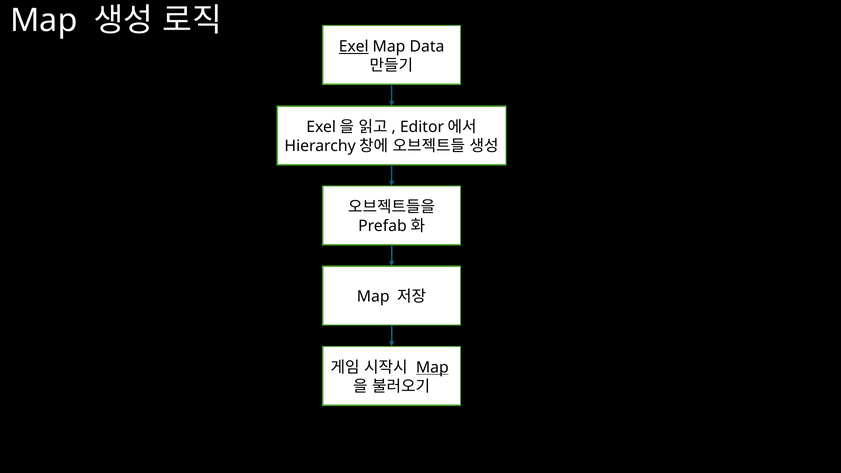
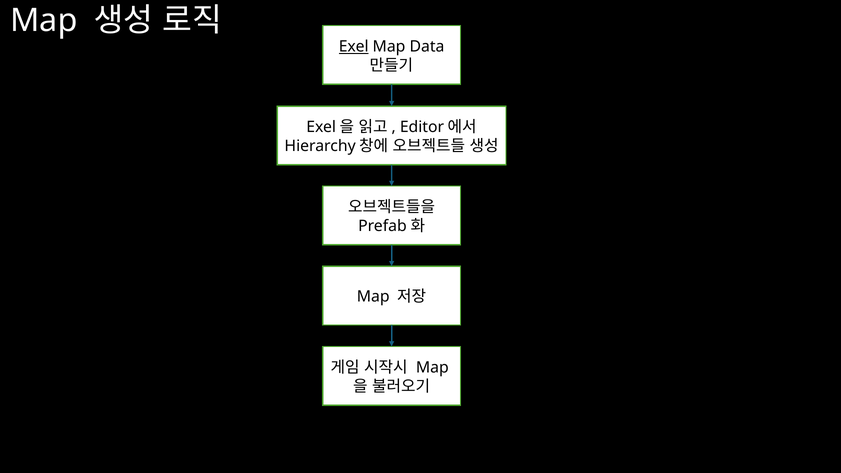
Map underline: present -> none (432, 368)
